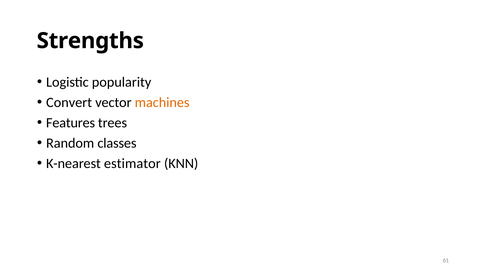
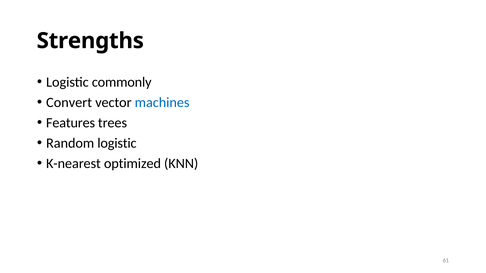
popularity: popularity -> commonly (122, 82)
machines colour: orange -> blue (162, 103)
Random classes: classes -> logistic (117, 143)
estimator: estimator -> optimized (132, 164)
